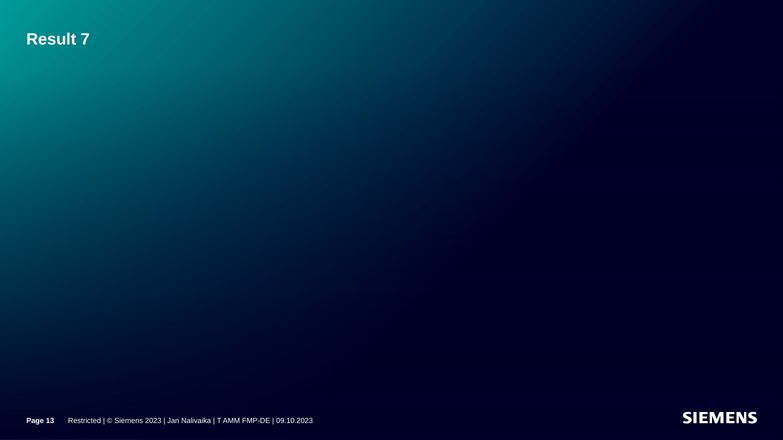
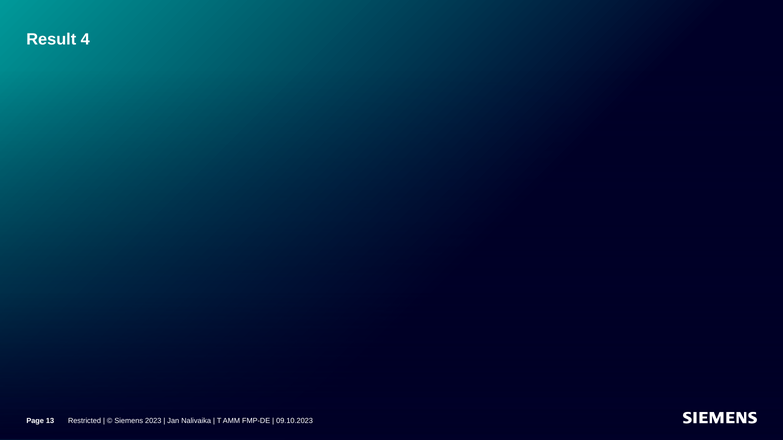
7: 7 -> 4 (85, 39)
